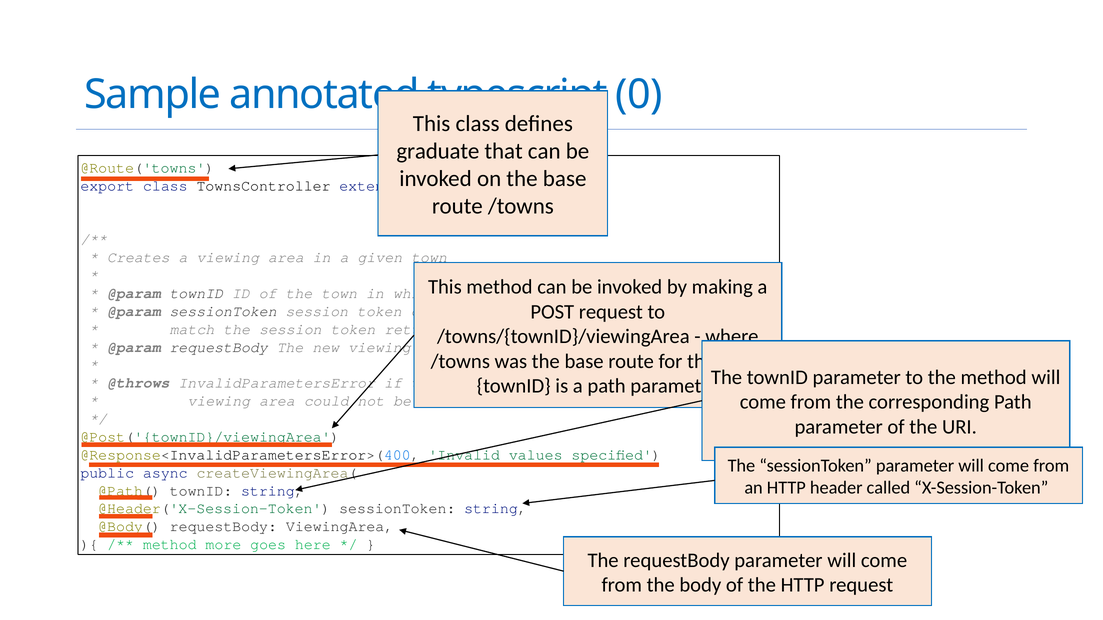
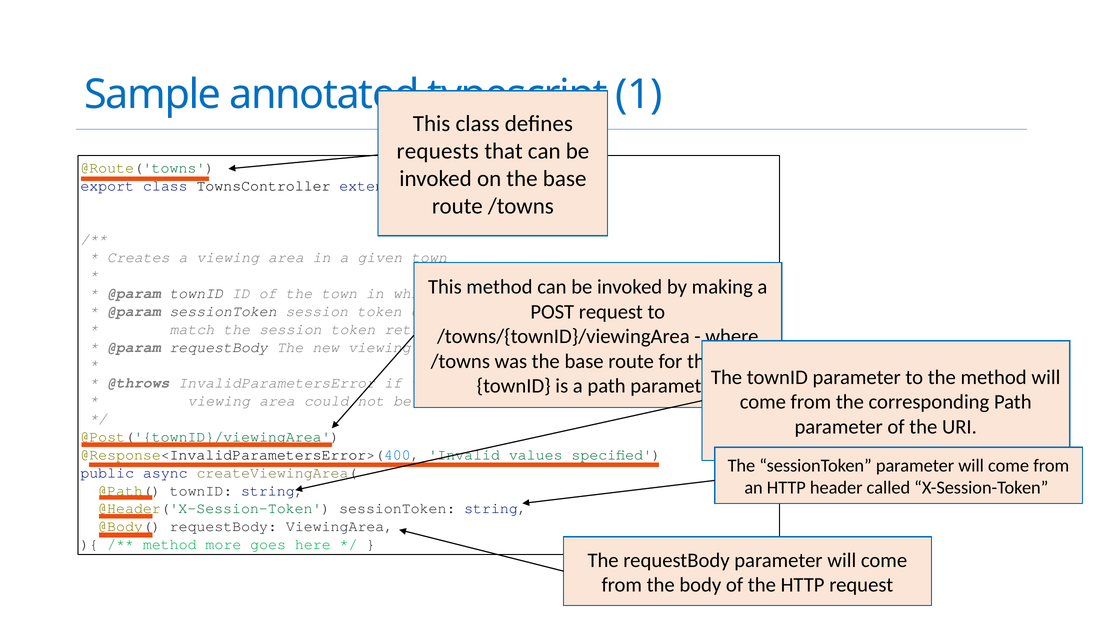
0: 0 -> 1 (639, 95)
graduate: graduate -> requests (438, 151)
